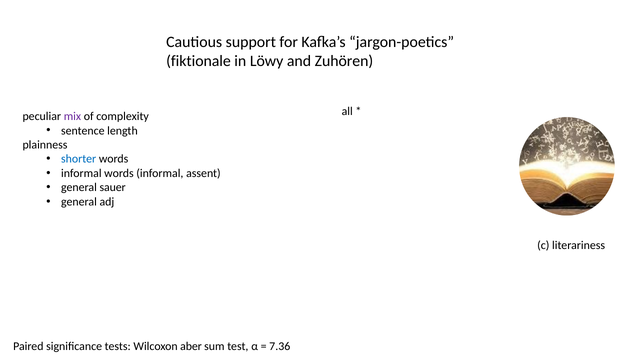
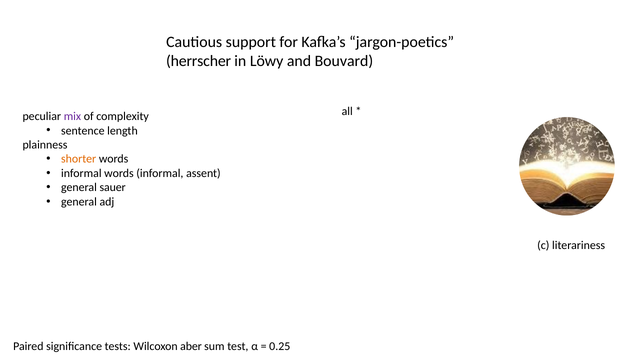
fiktionale: fiktionale -> herrscher (199, 61)
Zuhören: Zuhören -> Bouvard (344, 61)
shorter colour: blue -> orange (79, 159)
7.36: 7.36 -> 0.25 (280, 347)
